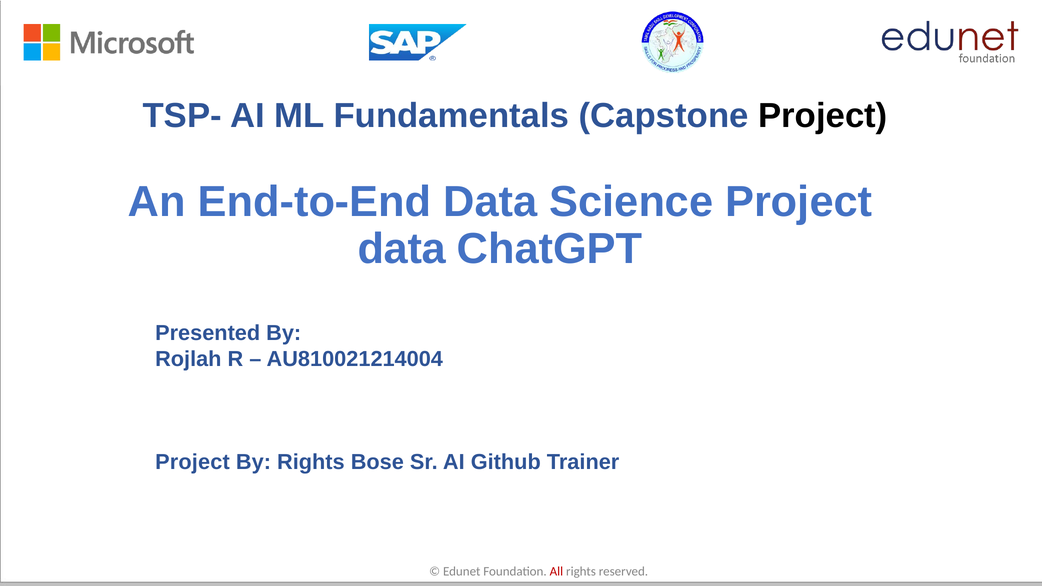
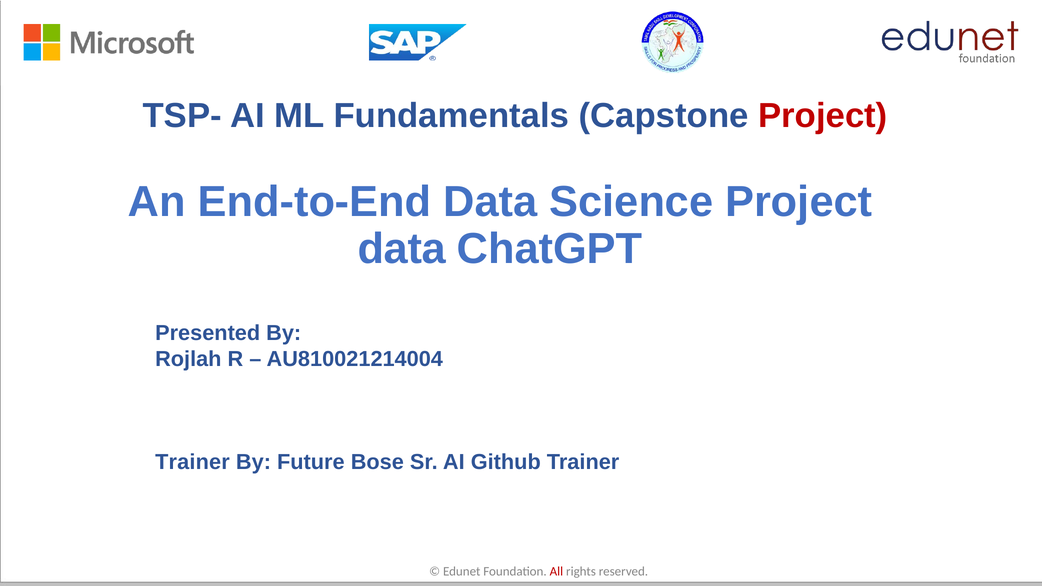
Project colour: black -> red (823, 116)
Project: Project -> Trainer (192, 462)
By Rights: Rights -> Future (311, 462)
